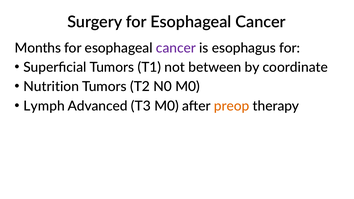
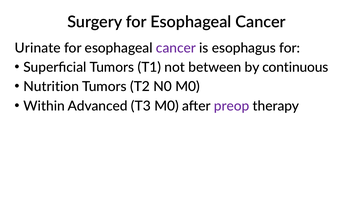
Months: Months -> Urinate (38, 48)
coordinate: coordinate -> continuous (295, 67)
Lymph: Lymph -> Within (44, 106)
preop colour: orange -> purple (232, 106)
